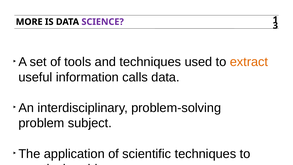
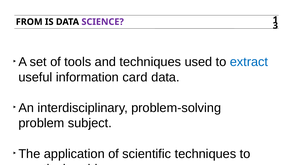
MORE: MORE -> FROM (29, 22)
extract colour: orange -> blue (249, 62)
calls: calls -> card (135, 77)
